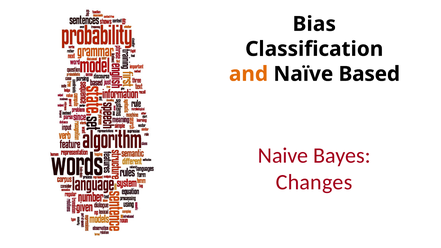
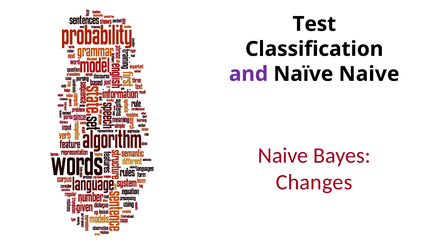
Bias: Bias -> Test (314, 24)
and colour: orange -> purple (248, 74)
Naïve Based: Based -> Naive (369, 74)
